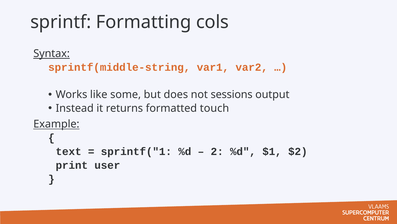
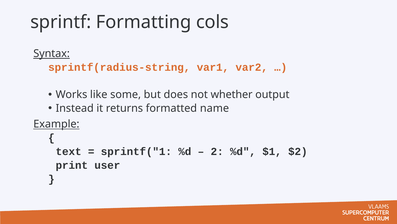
sprintf(middle-string: sprintf(middle-string -> sprintf(radius-string (119, 67)
sessions: sessions -> whether (232, 94)
touch: touch -> name (214, 108)
